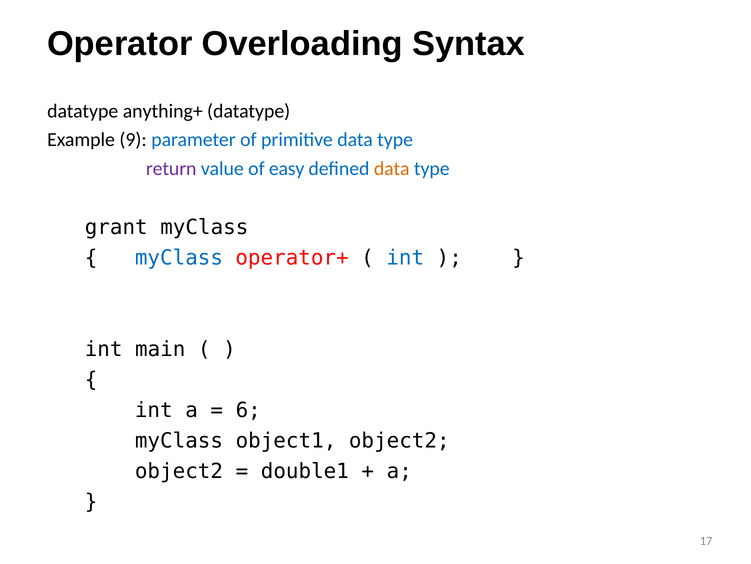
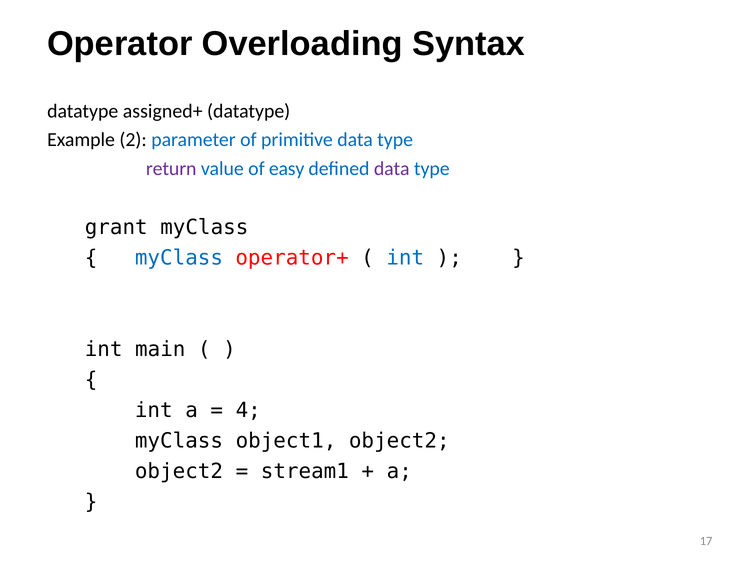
anything+: anything+ -> assigned+ (163, 111)
9: 9 -> 2 (133, 140)
data colour: orange -> purple (392, 168)
6: 6 -> 4 (248, 410)
double1: double1 -> stream1 (305, 471)
